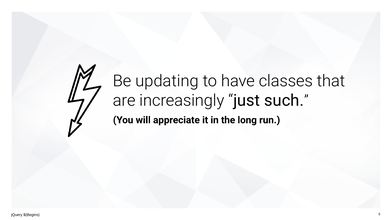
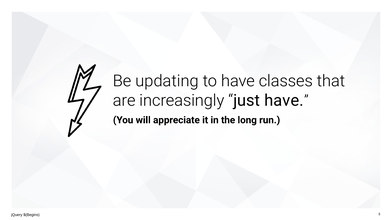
just such: such -> have (284, 101)
